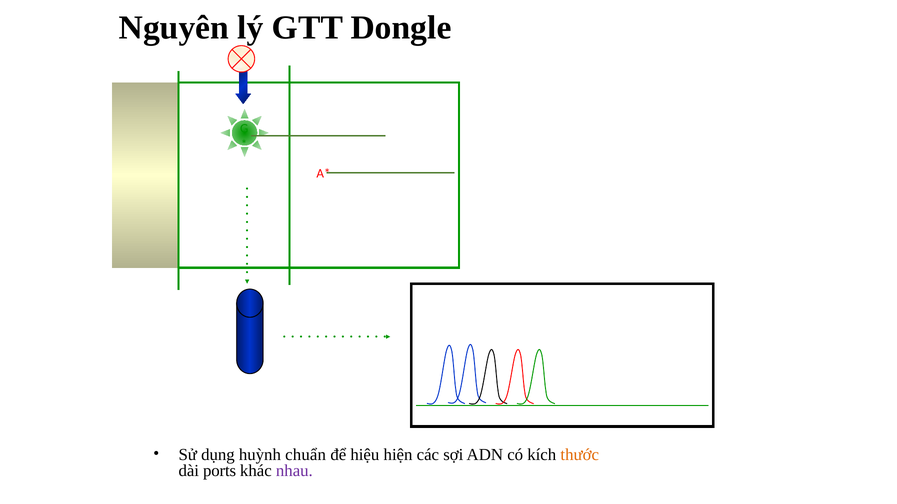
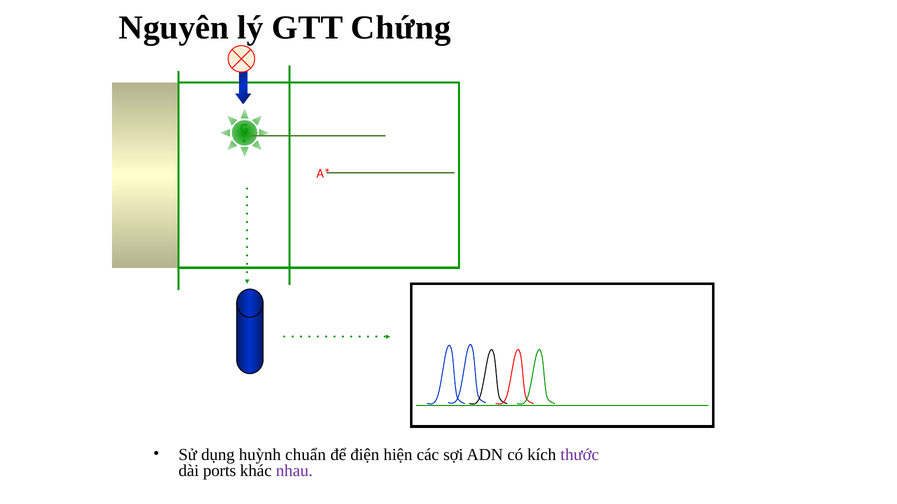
Dongle: Dongle -> Chứng (401, 28)
hiệu: hiệu -> điện (365, 455)
thước colour: orange -> purple (580, 455)
